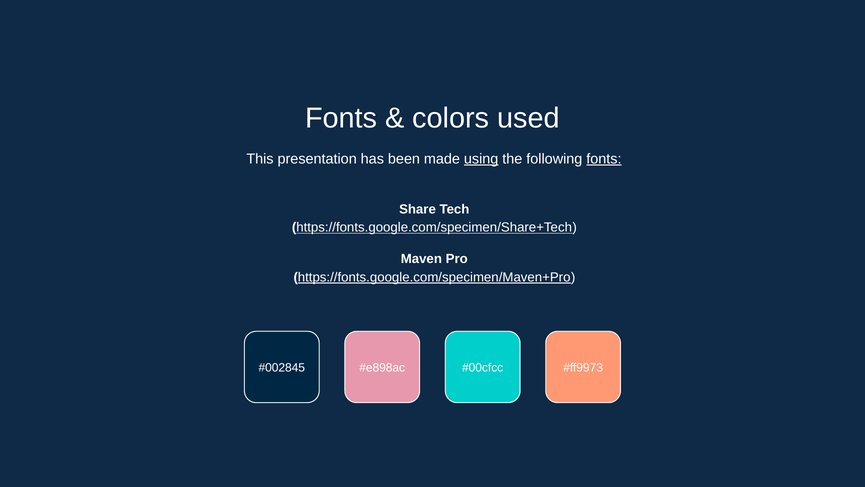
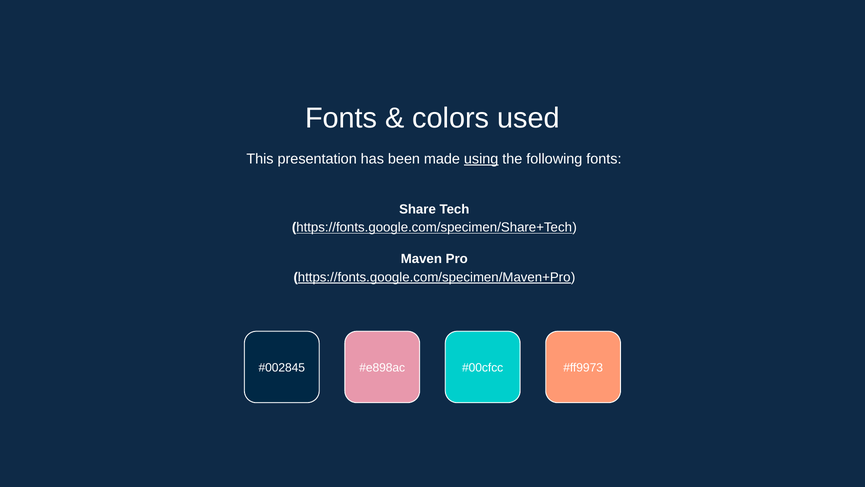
fonts underline: present -> none (604, 159)
